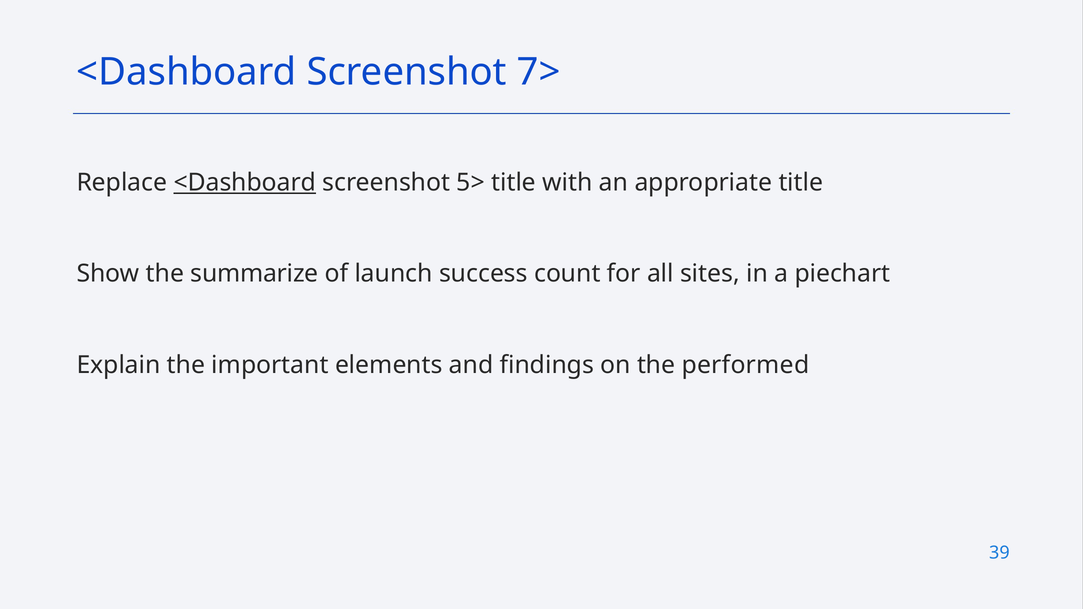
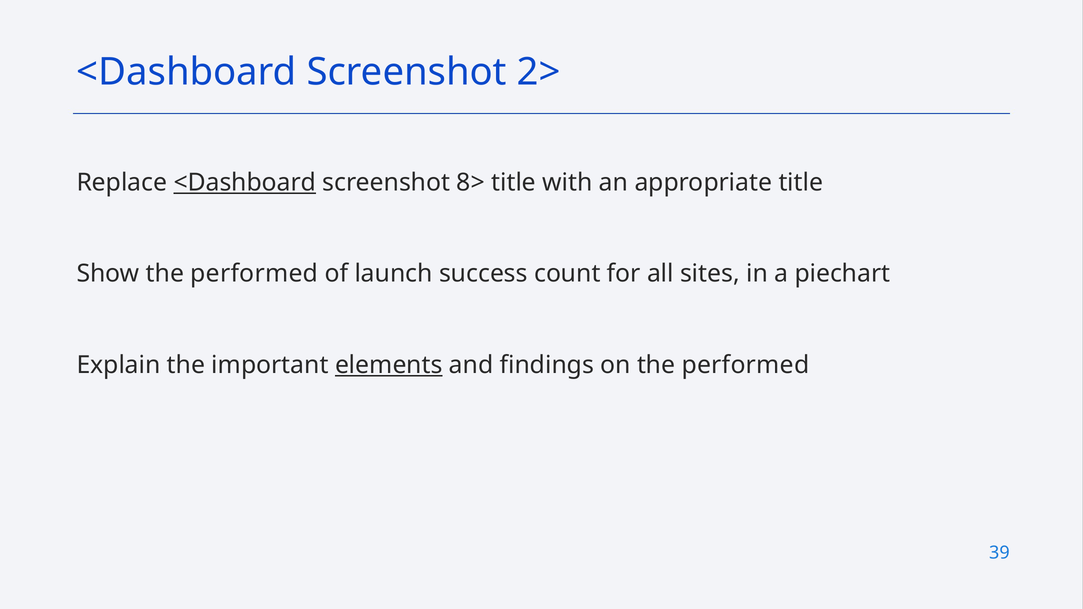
7>: 7> -> 2> (539, 72)
5>: 5> -> 8> (471, 183)
Show the summarize: summarize -> performed (254, 274)
elements underline: none -> present (389, 365)
